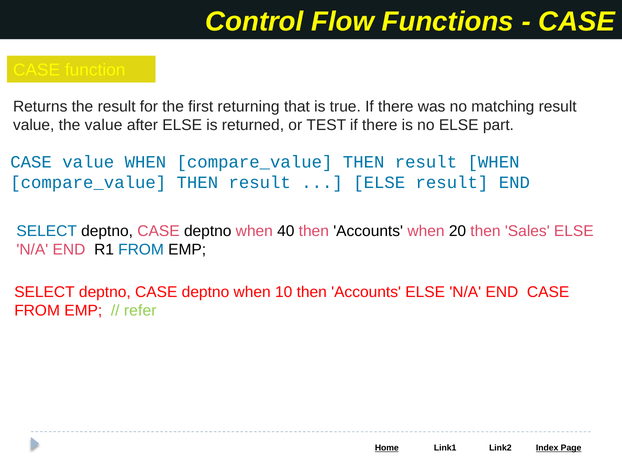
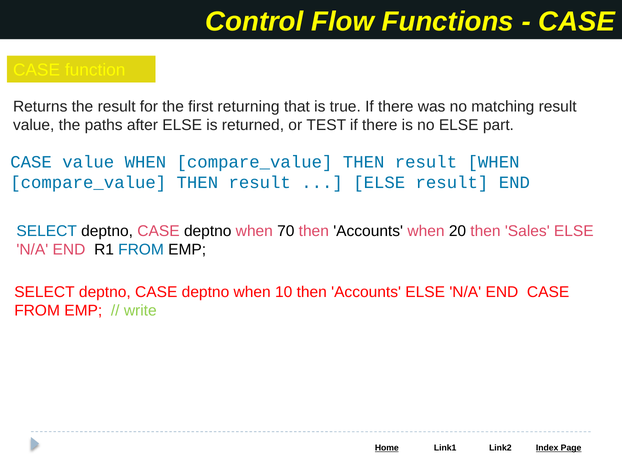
the value: value -> paths (104, 125)
40: 40 -> 70 (286, 231)
refer: refer -> write (140, 311)
